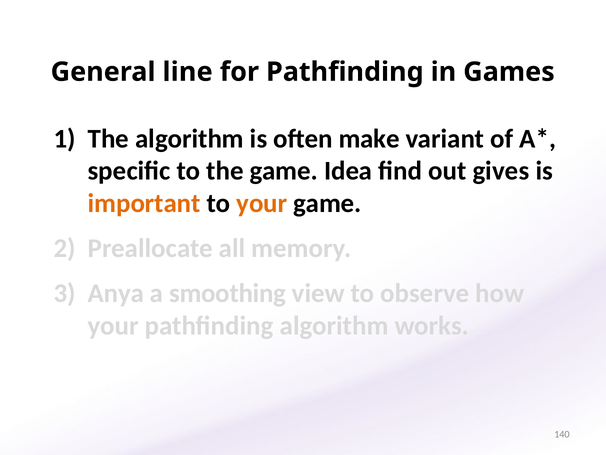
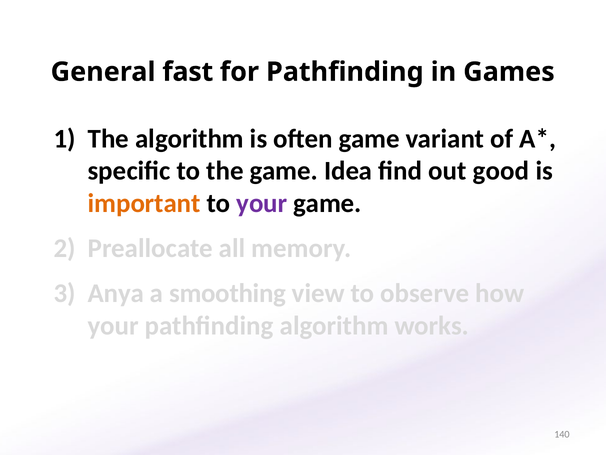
line: line -> fast (188, 72)
often make: make -> game (369, 138)
gives: gives -> good (501, 171)
your colour: orange -> purple (262, 203)
